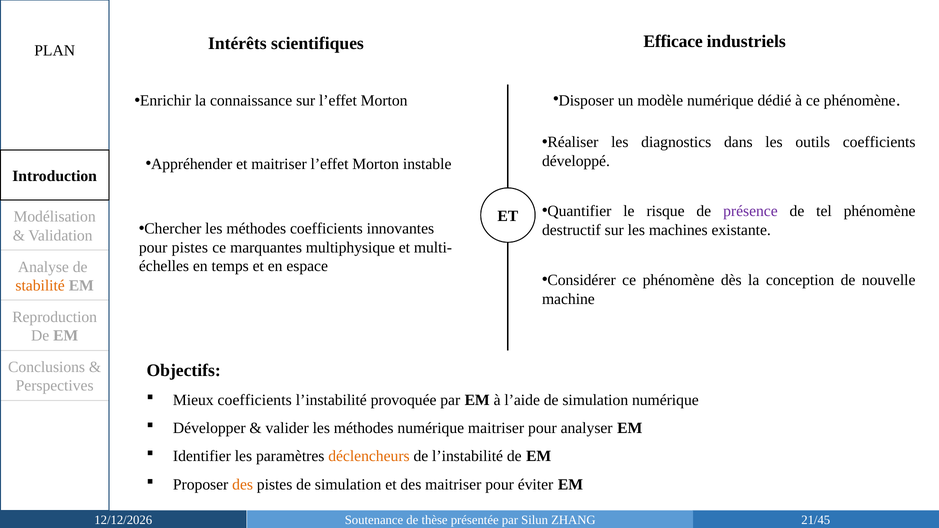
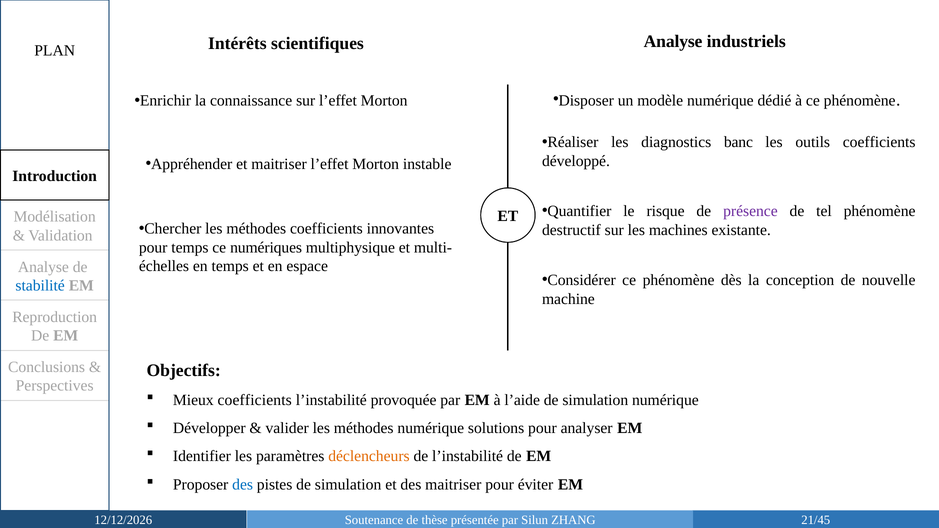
Efficace: Efficace -> Analyse (673, 41)
dans: dans -> banc (738, 142)
pour pistes: pistes -> temps (190, 248)
marquantes: marquantes -> numériques (266, 248)
stabilité colour: orange -> blue (40, 286)
numérique maitriser: maitriser -> solutions (496, 428)
des colour: orange -> blue (243, 485)
